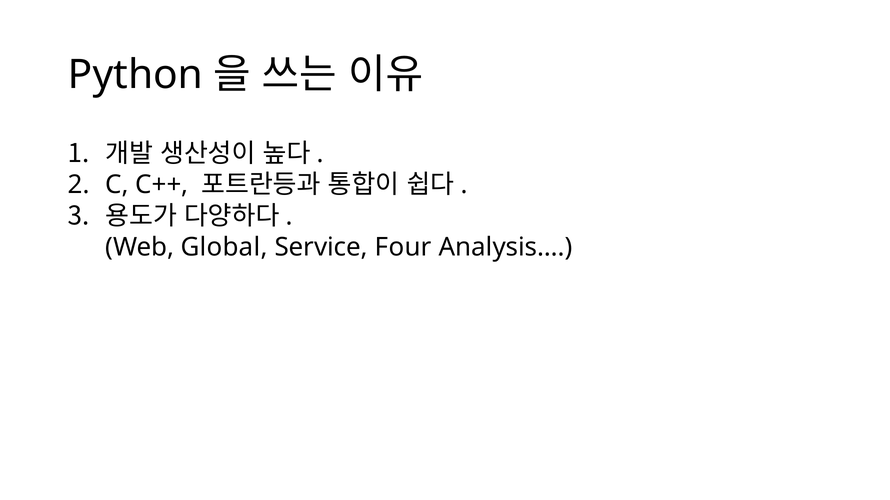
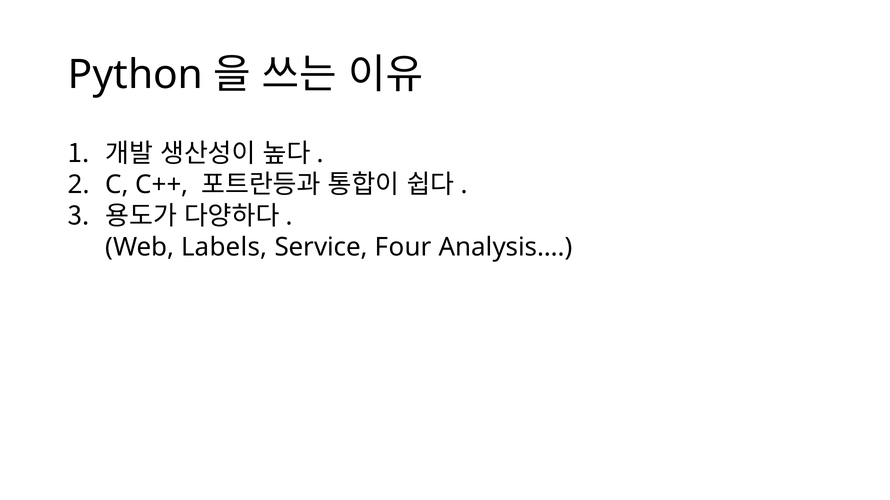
Global: Global -> Labels (224, 247)
